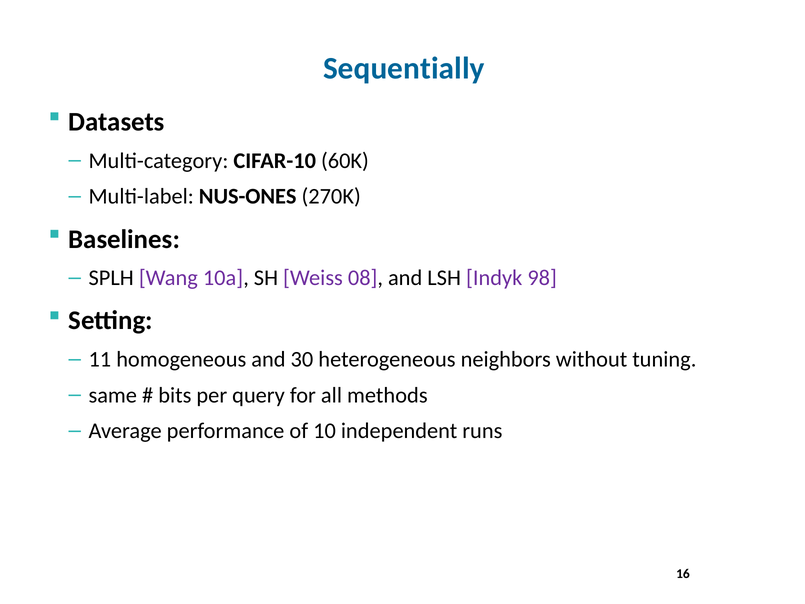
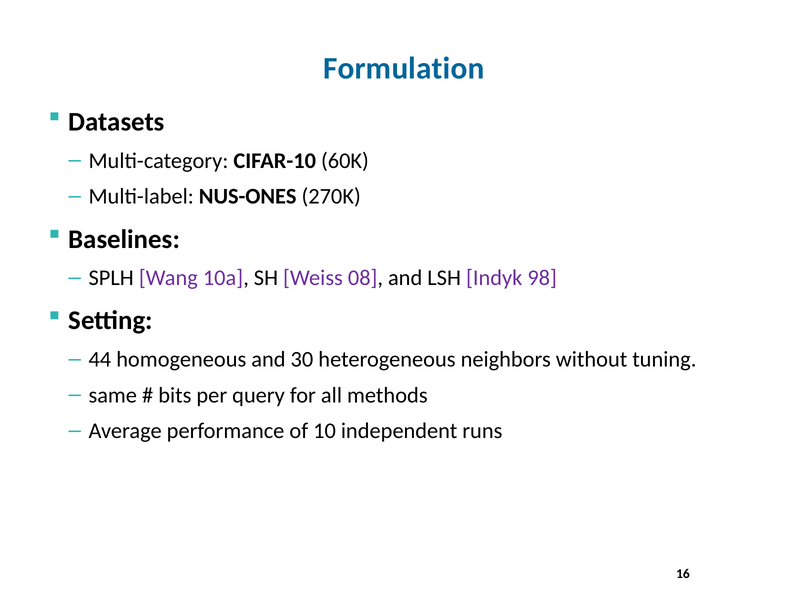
Sequentially: Sequentially -> Formulation (404, 68)
11: 11 -> 44 (100, 359)
